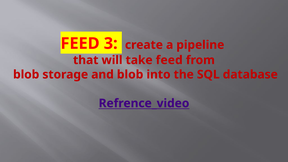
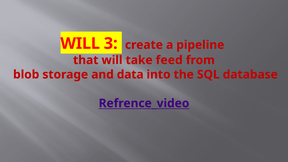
FEED: FEED -> WILL (80, 43)
and blob: blob -> data (130, 75)
